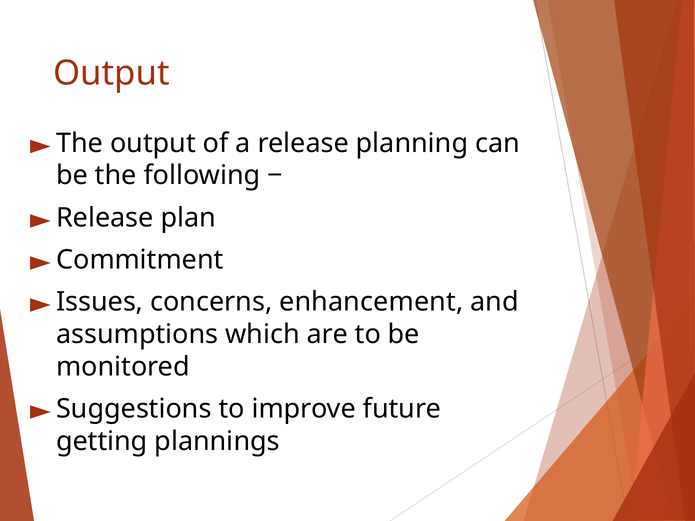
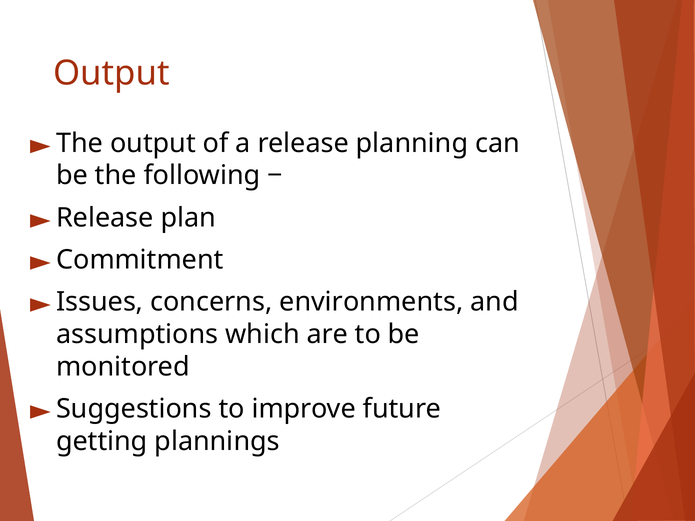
enhancement: enhancement -> environments (371, 302)
